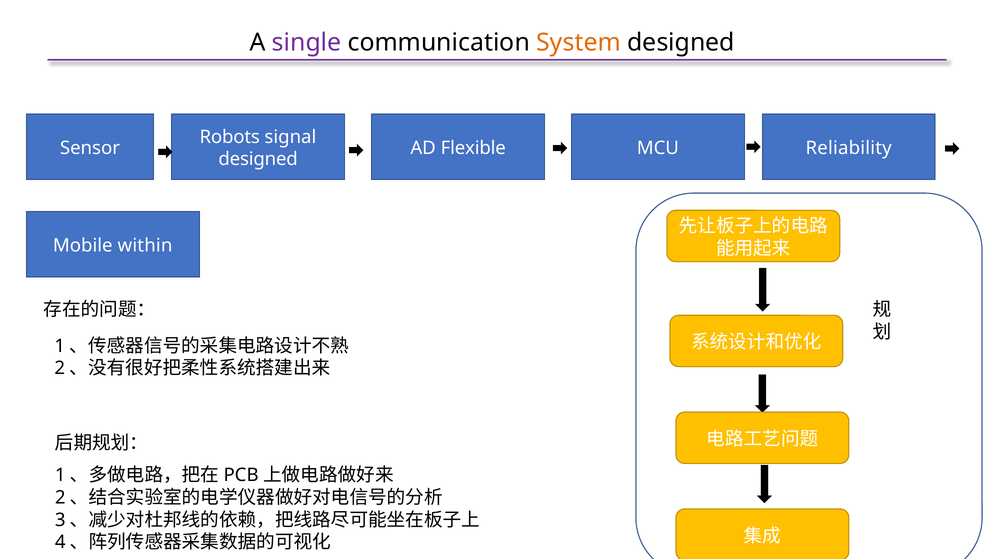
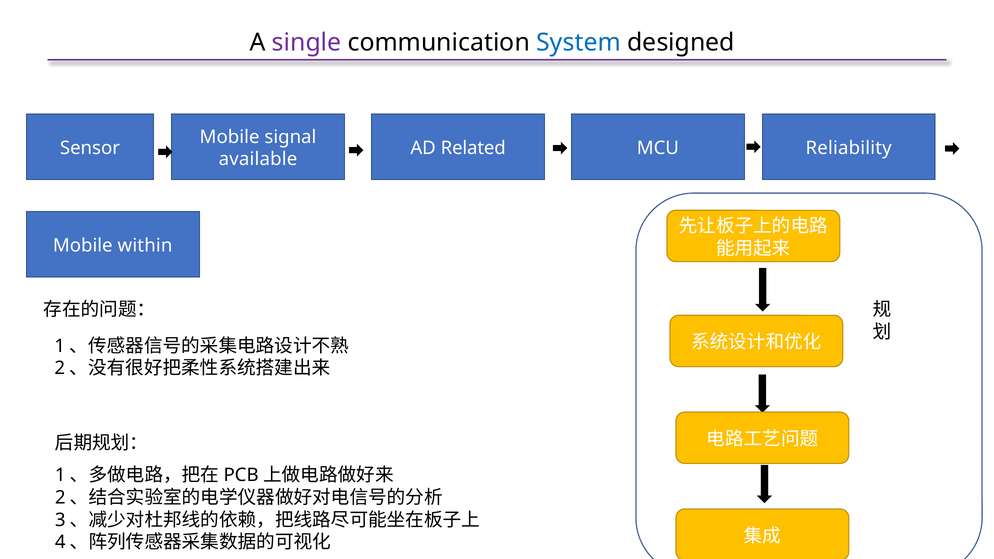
System colour: orange -> blue (579, 42)
Robots: Robots -> Mobile (230, 137)
Flexible: Flexible -> Related (473, 148)
designed: designed -> available (258, 159)
